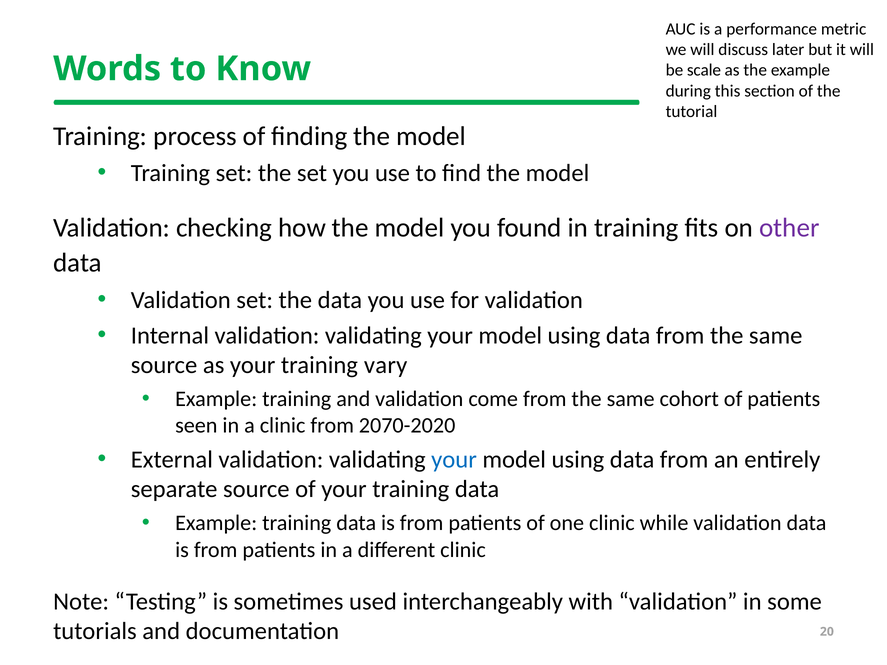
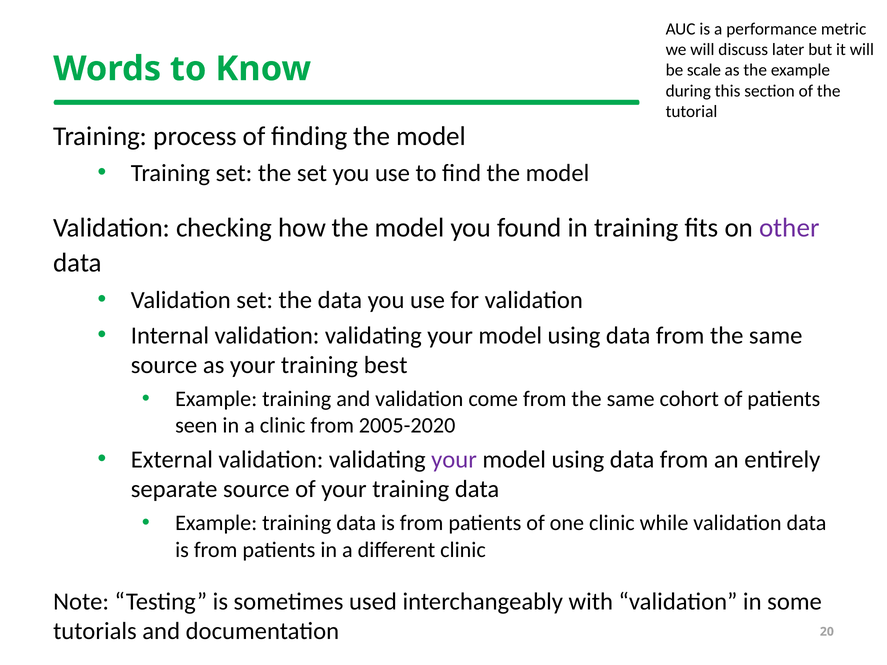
vary: vary -> best (386, 365)
2070-2020: 2070-2020 -> 2005-2020 (407, 426)
your colour: blue -> purple (454, 460)
